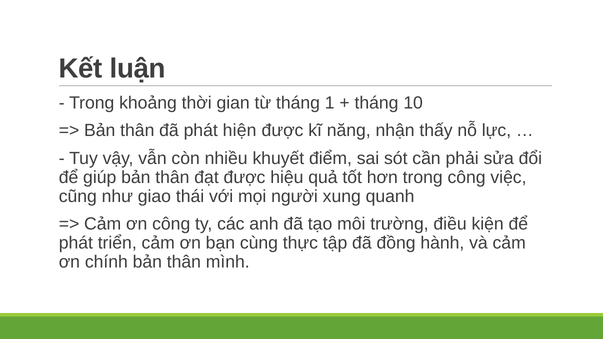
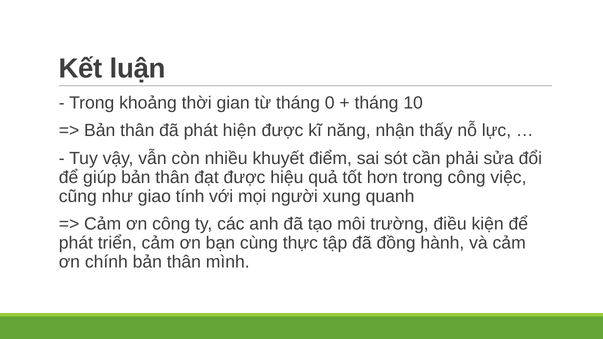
1: 1 -> 0 (330, 103)
thái: thái -> tính (190, 196)
